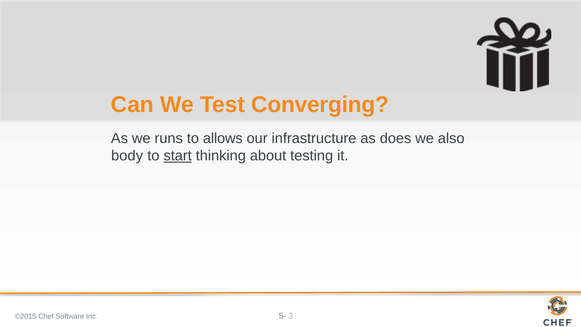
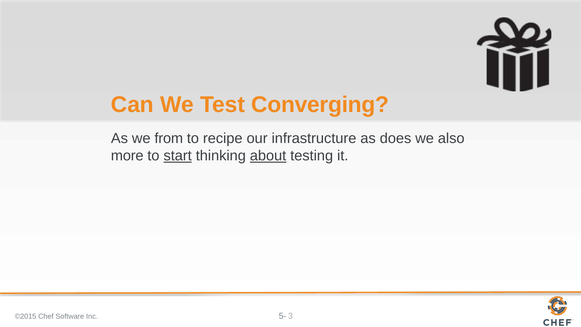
runs: runs -> from (169, 138)
allows: allows -> recipe (223, 138)
body: body -> more (127, 156)
about underline: none -> present (268, 156)
